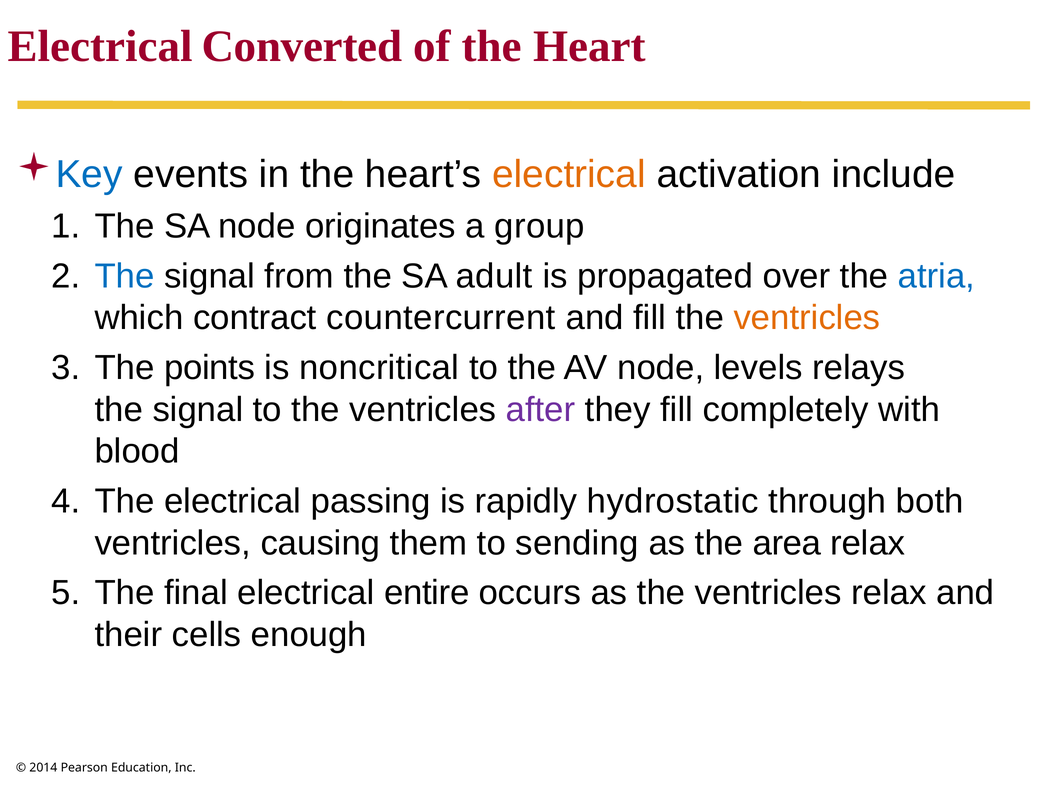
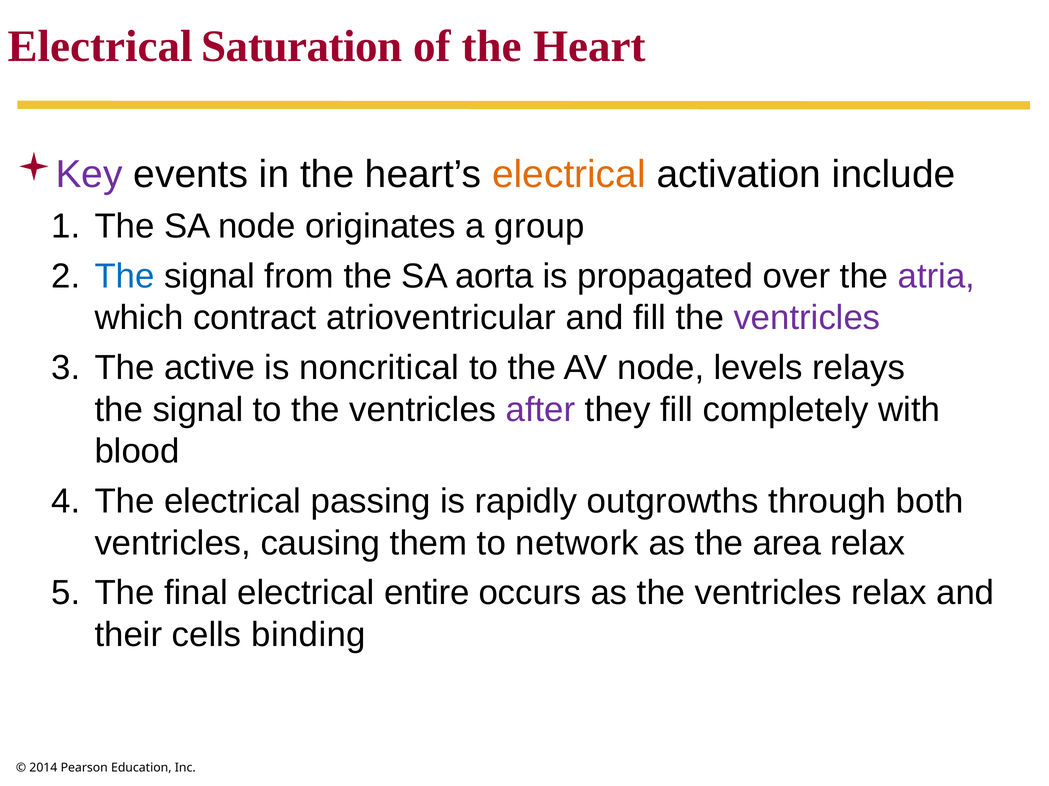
Converted: Converted -> Saturation (302, 46)
Key colour: blue -> purple (89, 174)
adult: adult -> aorta (494, 276)
atria colour: blue -> purple (936, 276)
countercurrent: countercurrent -> atrioventricular (441, 318)
ventricles colour: orange -> purple (807, 318)
points: points -> active (209, 368)
hydrostatic: hydrostatic -> outgrowths (673, 502)
sending: sending -> network (577, 544)
enough: enough -> binding (309, 635)
